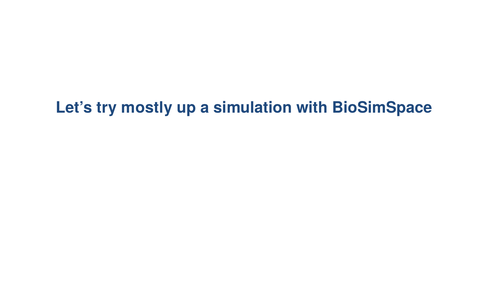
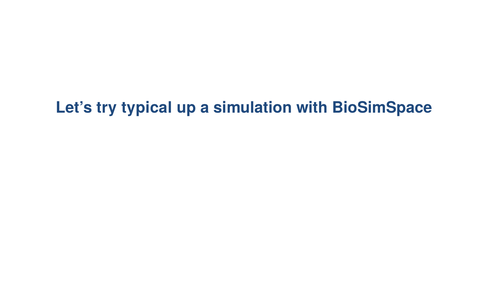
mostly: mostly -> typical (147, 107)
